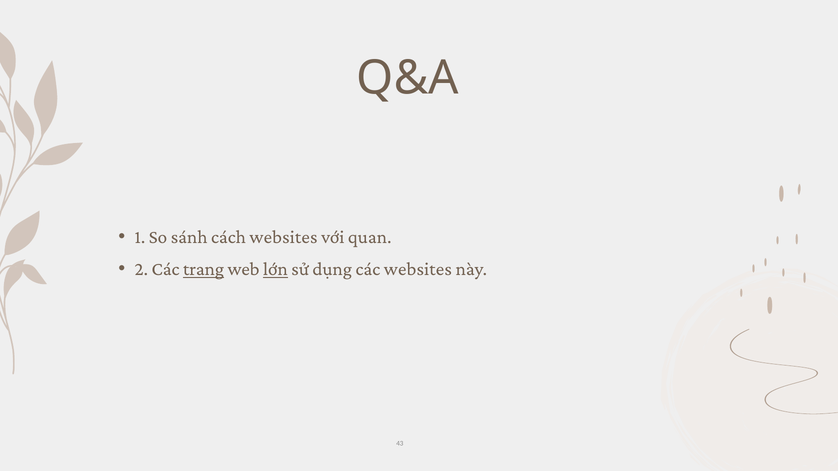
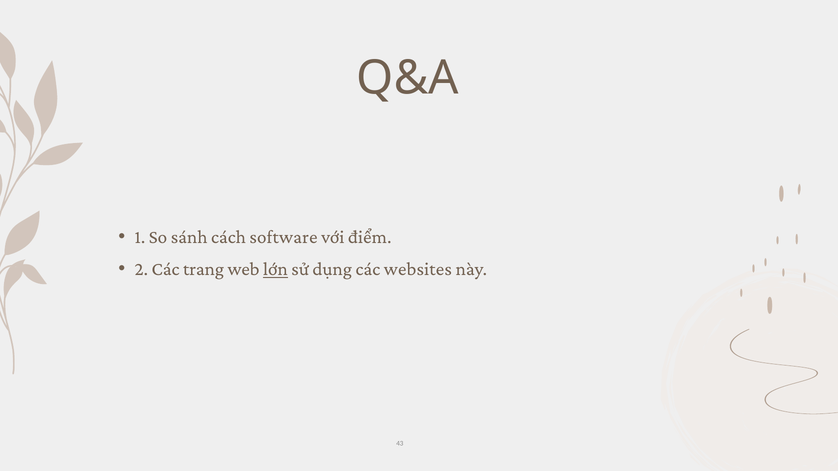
cách websites: websites -> software (283, 237)
quan: quan -> điểm (370, 237)
trang underline: present -> none (204, 269)
